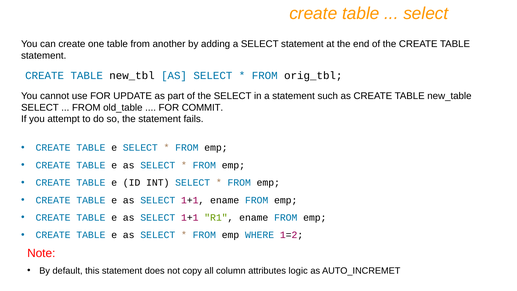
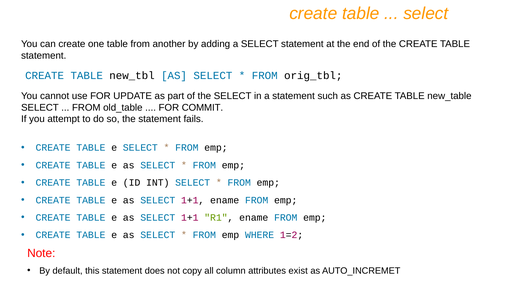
logic: logic -> exist (298, 271)
